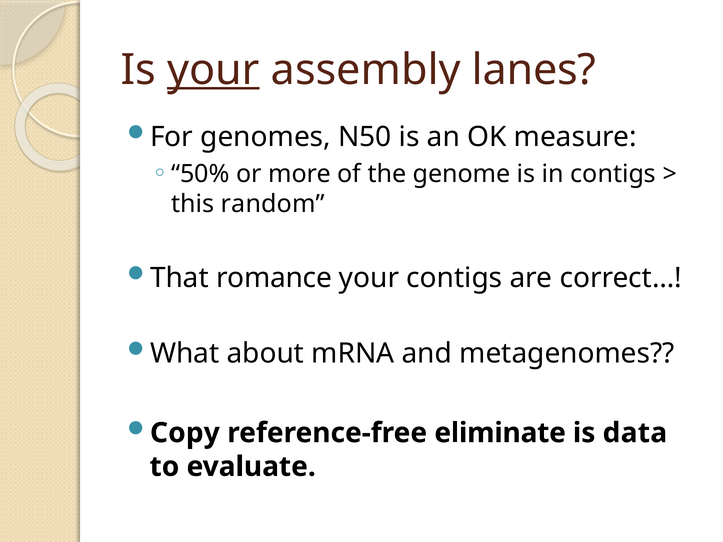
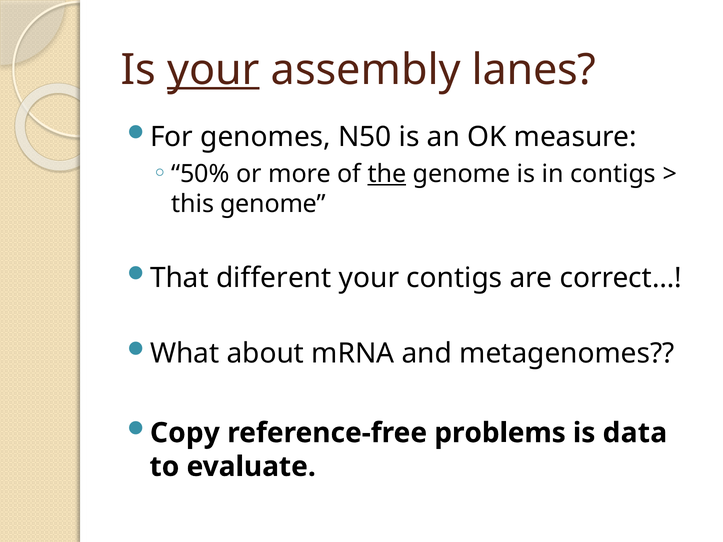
the underline: none -> present (387, 174)
this random: random -> genome (273, 204)
romance: romance -> different (274, 278)
eliminate: eliminate -> problems (500, 433)
